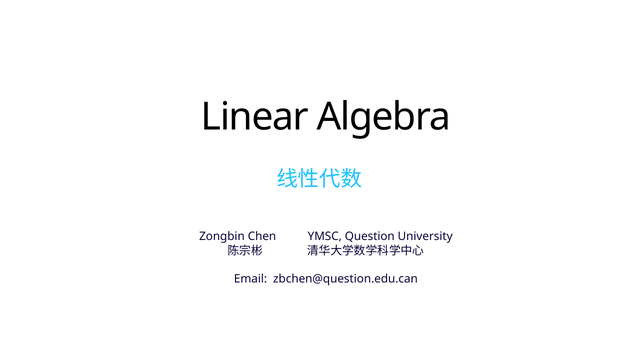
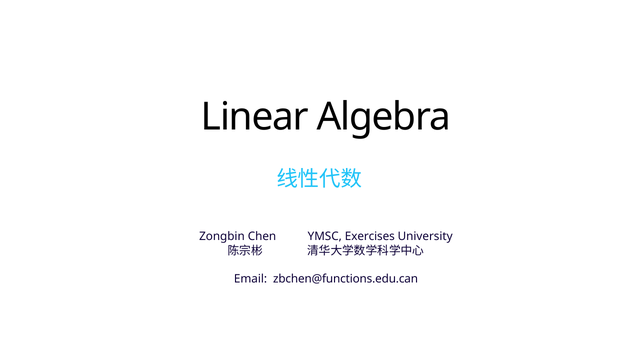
Question: Question -> Exercises (370, 236)
zbchen@question.edu.can: zbchen@question.edu.can -> zbchen@functions.edu.can (346, 278)
